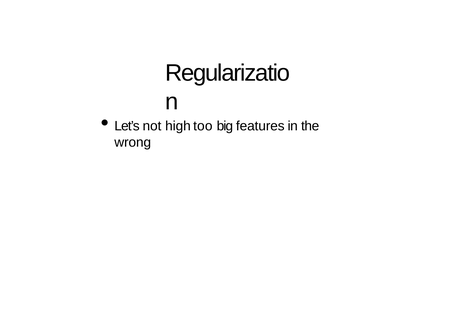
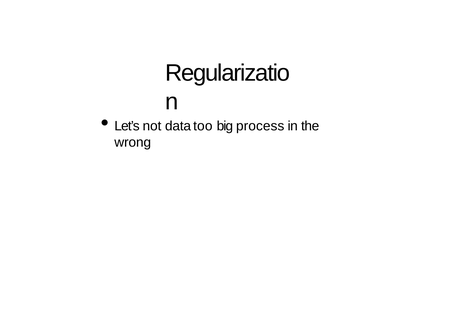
high: high -> data (178, 126)
features: features -> process (260, 126)
